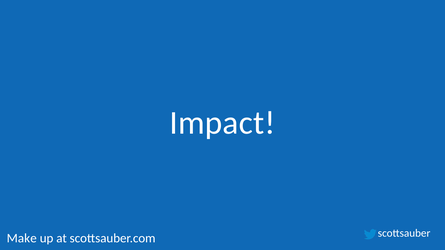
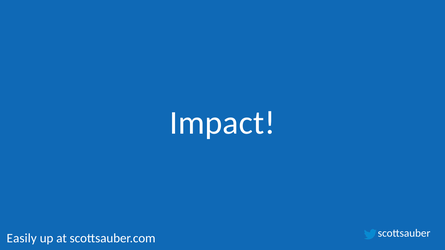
Make: Make -> Easily (22, 238)
